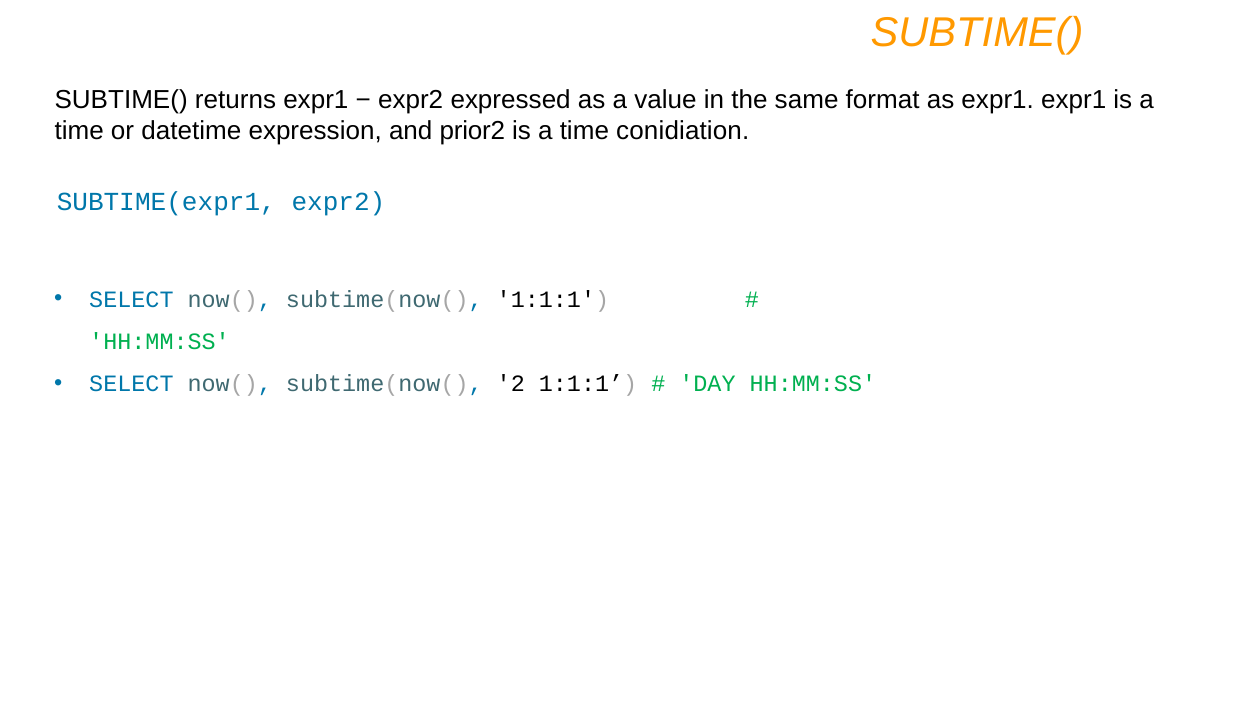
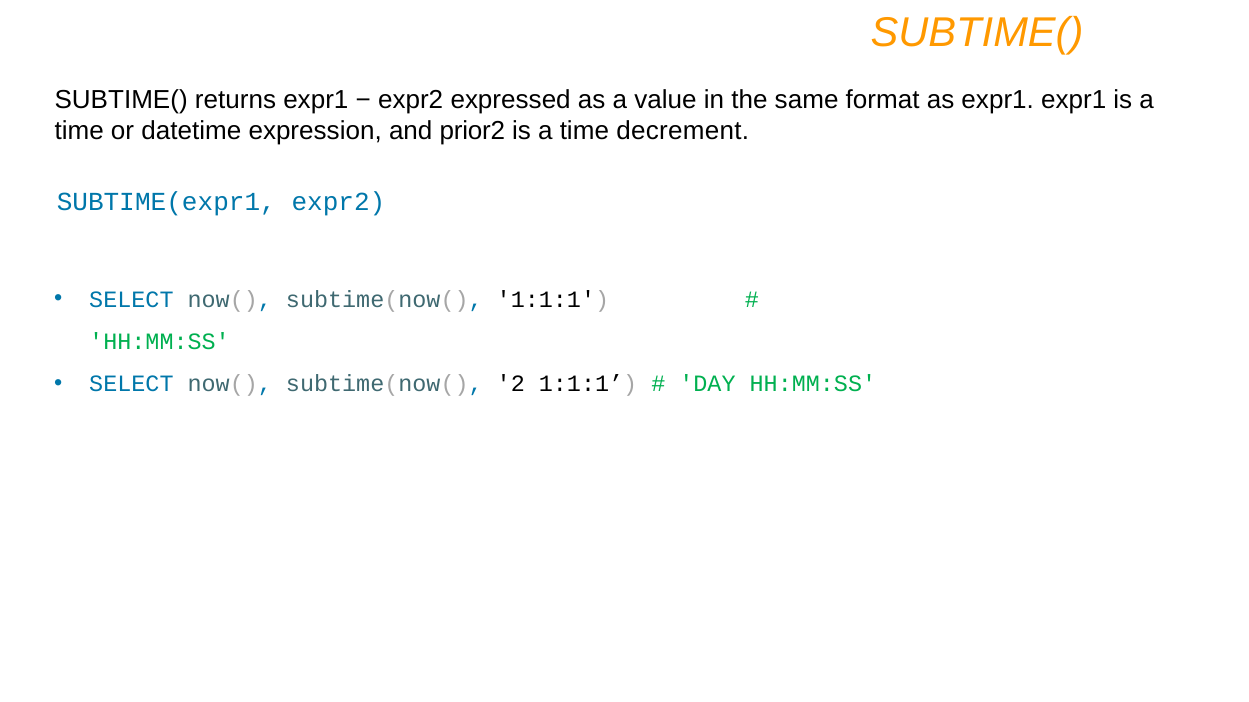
conidiation: conidiation -> decrement (683, 131)
